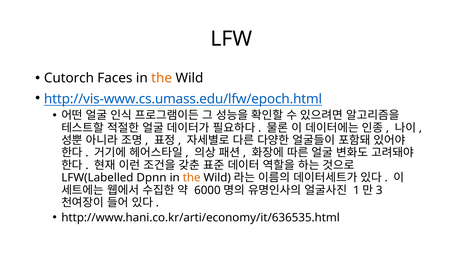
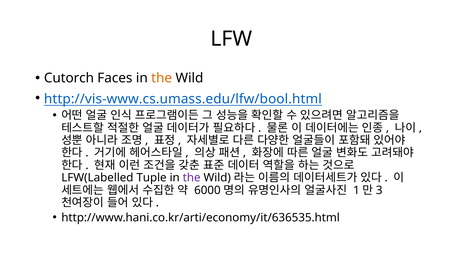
http://vis-www.cs.umass.edu/lfw/epoch.html: http://vis-www.cs.umass.edu/lfw/epoch.html -> http://vis-www.cs.umass.edu/lfw/bool.html (183, 99)
Dpnn: Dpnn -> Tuple (152, 178)
the colour: orange -> purple (192, 178)
